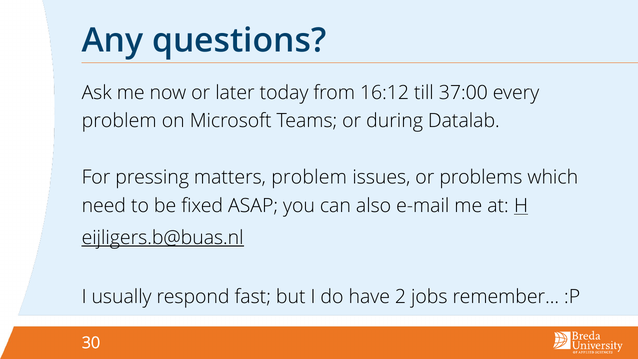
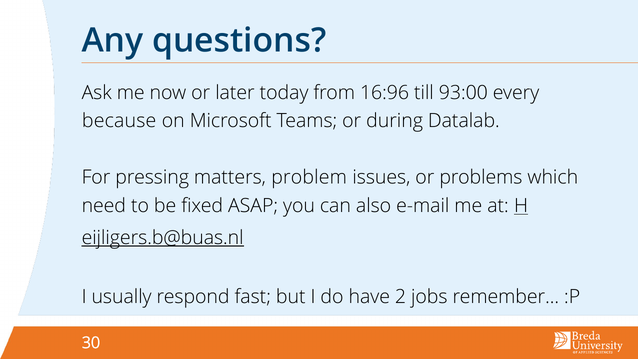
16:12: 16:12 -> 16:96 (385, 93)
37:00: 37:00 -> 93:00 (463, 93)
problem: problem -> because (119, 121)
